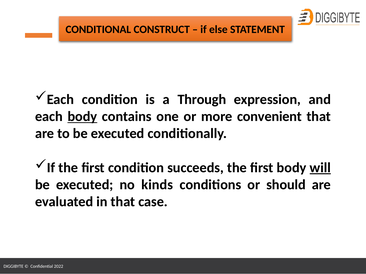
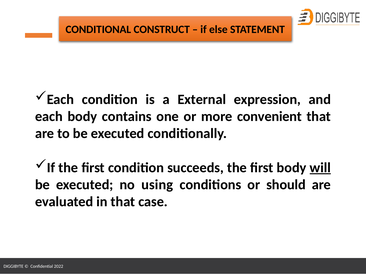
Through: Through -> External (202, 100)
body underline: present -> none (82, 117)
kinds: kinds -> using (157, 185)
